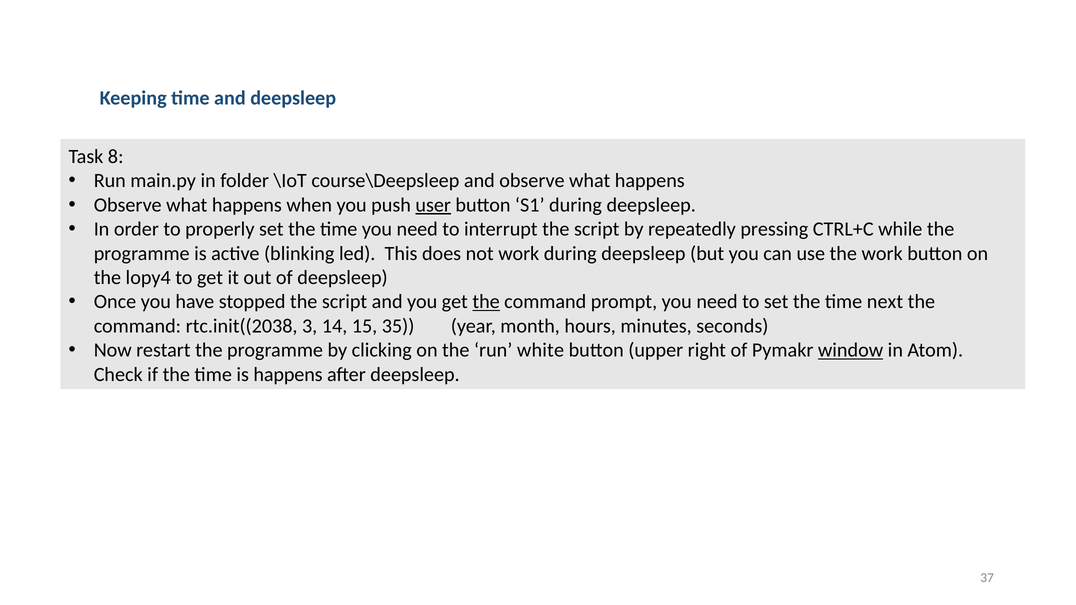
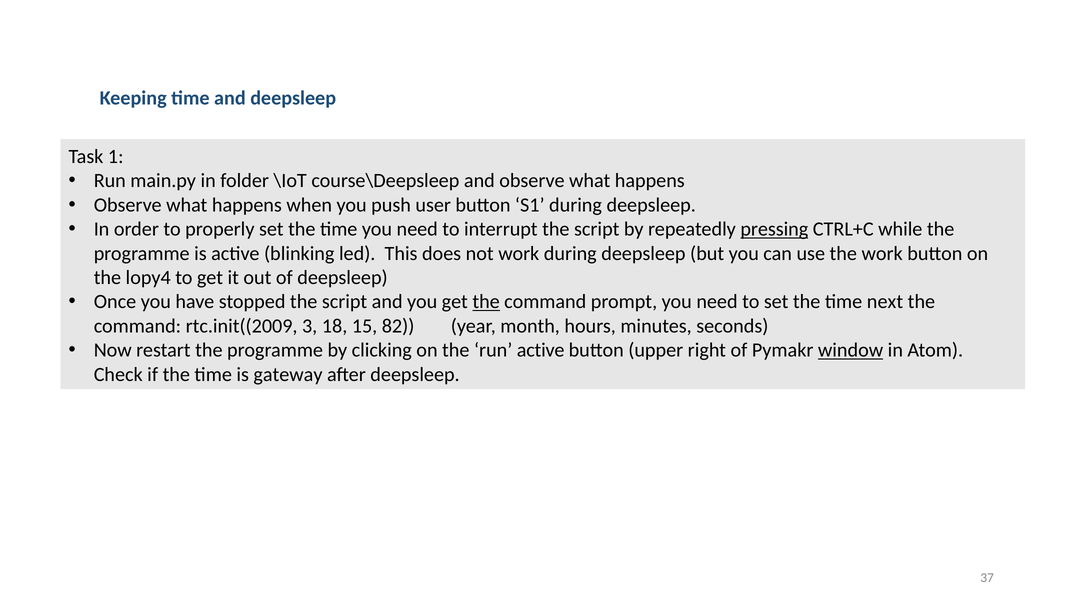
8: 8 -> 1 (116, 157)
user underline: present -> none (433, 205)
pressing underline: none -> present (774, 229)
rtc.init((2038: rtc.init((2038 -> rtc.init((2009 (242, 326)
14: 14 -> 18 (335, 326)
35: 35 -> 82 (398, 326)
run white: white -> active (541, 350)
is happens: happens -> gateway (288, 375)
